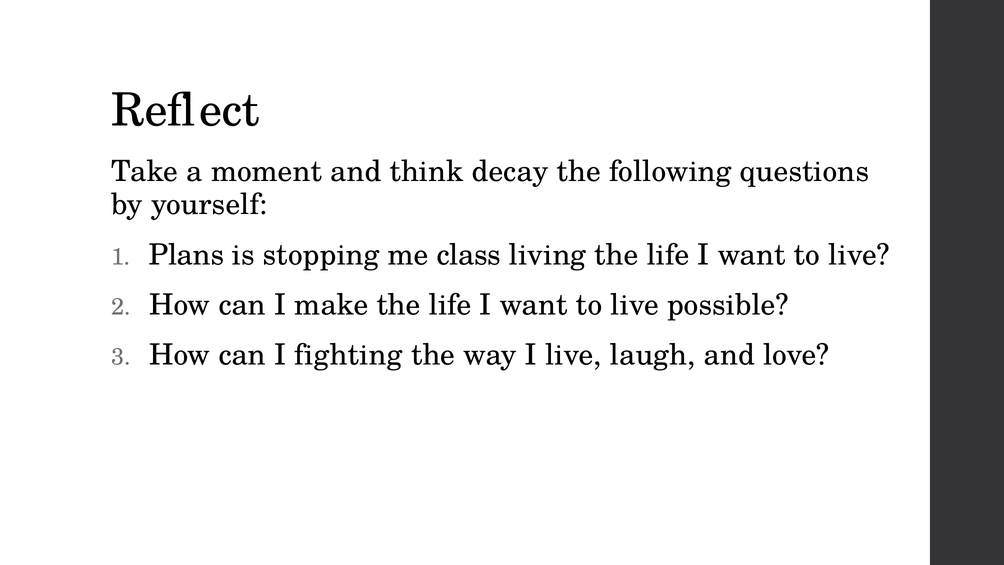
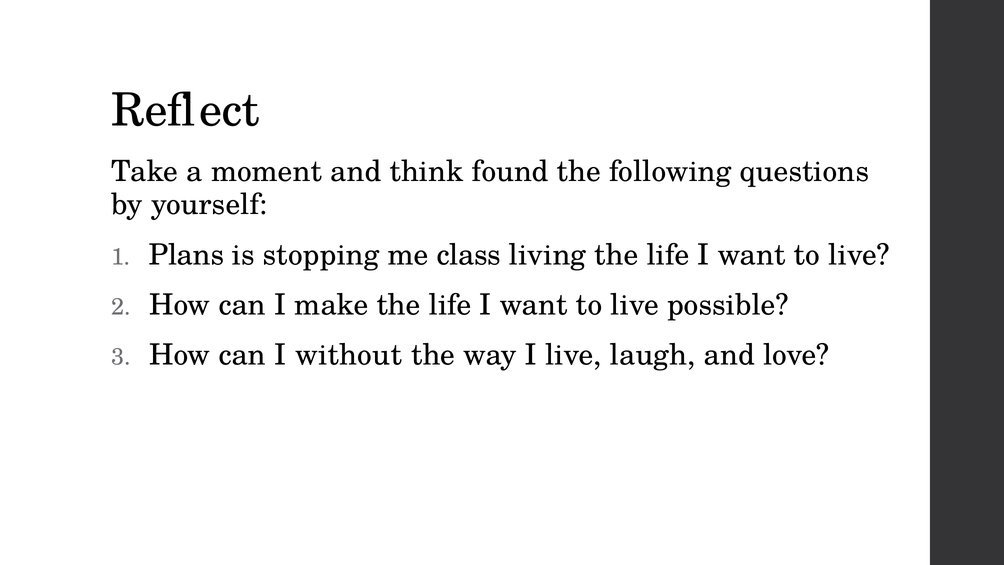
decay: decay -> found (510, 171)
fighting: fighting -> without (349, 355)
